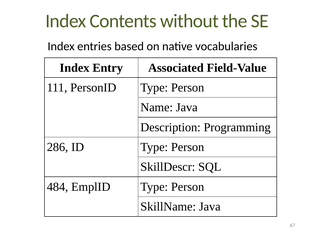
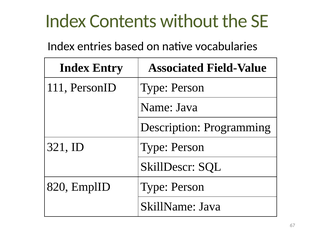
286: 286 -> 321 (57, 147)
484: 484 -> 820 (57, 186)
